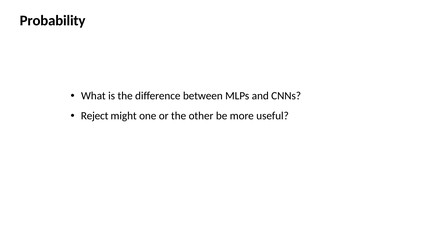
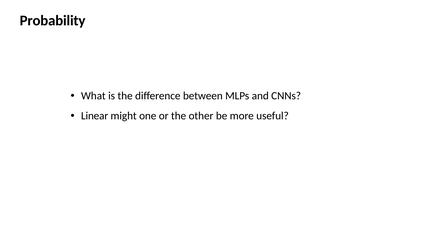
Reject: Reject -> Linear (95, 116)
